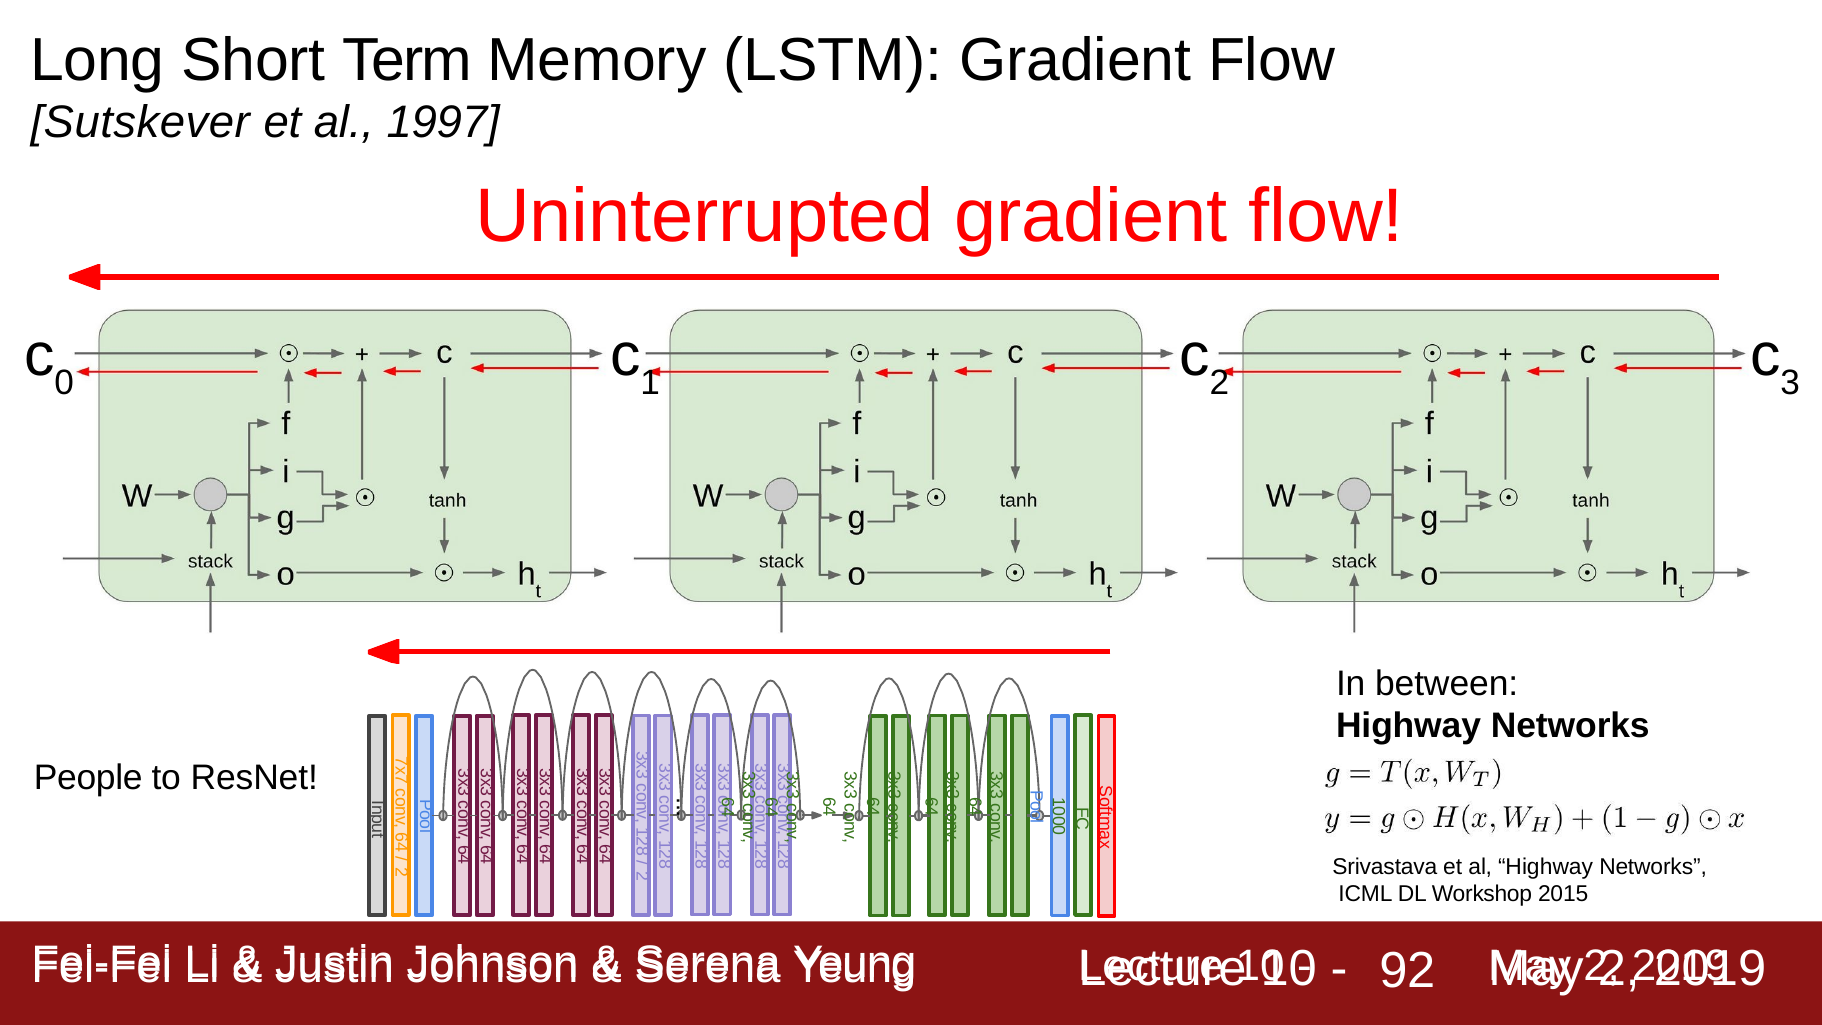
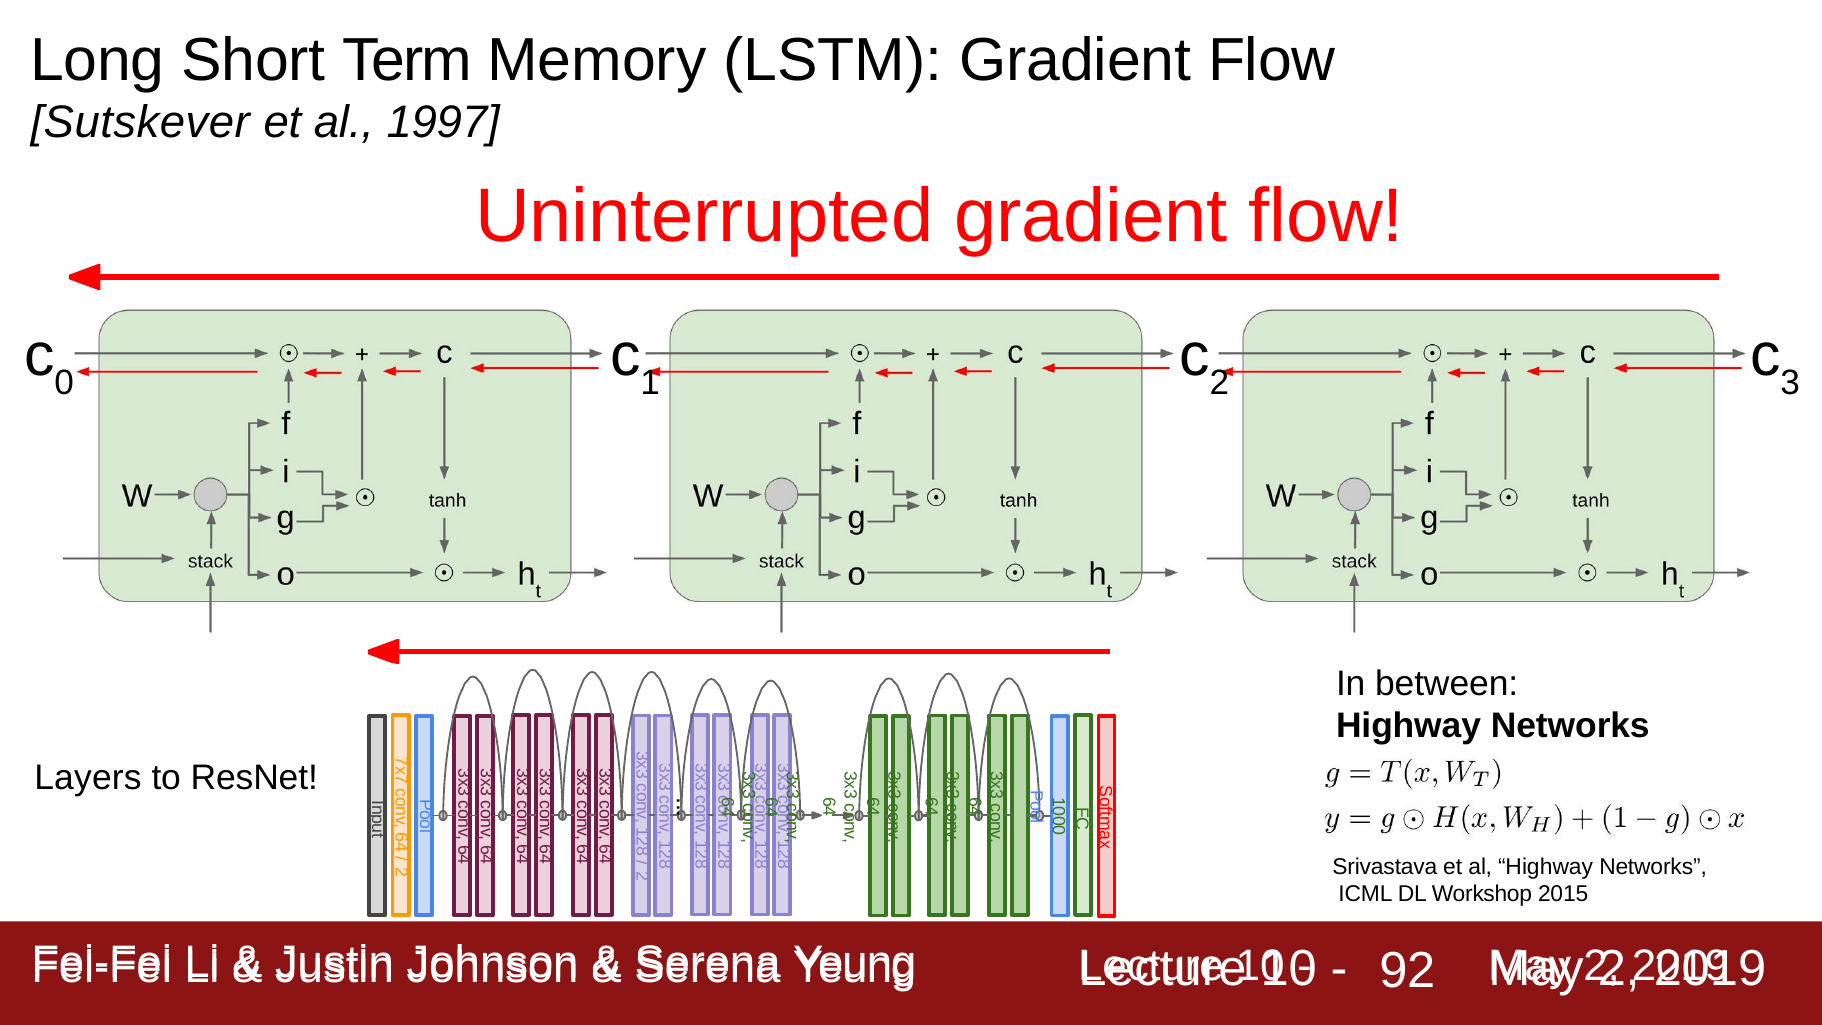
People: People -> Layers (88, 777)
